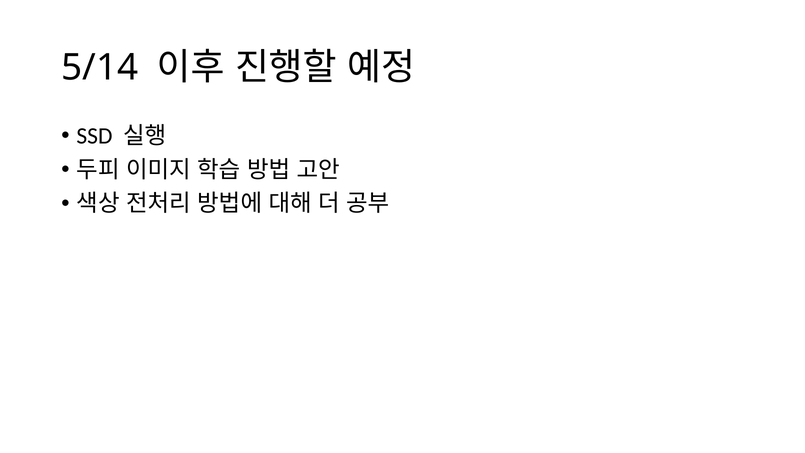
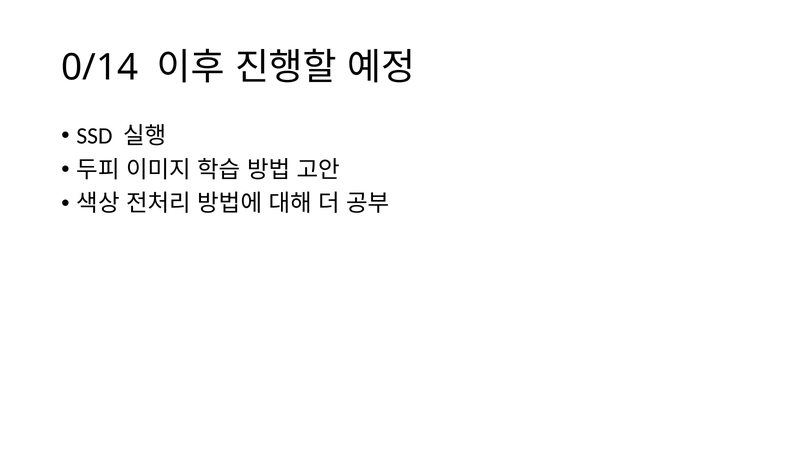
5/14: 5/14 -> 0/14 (100, 68)
